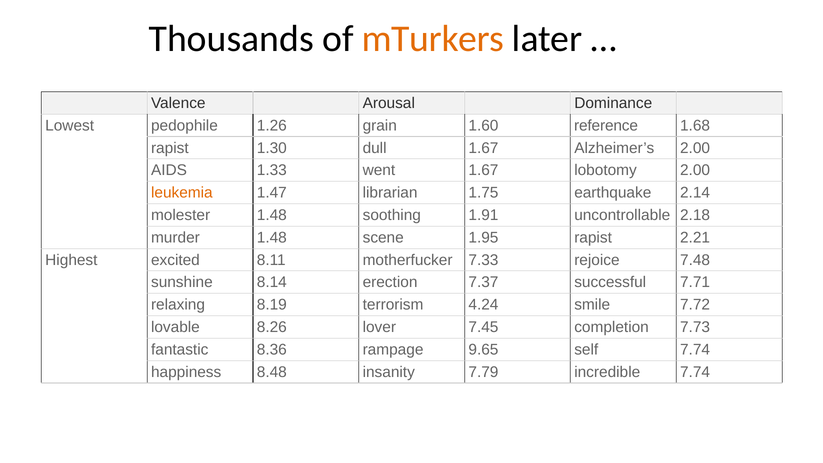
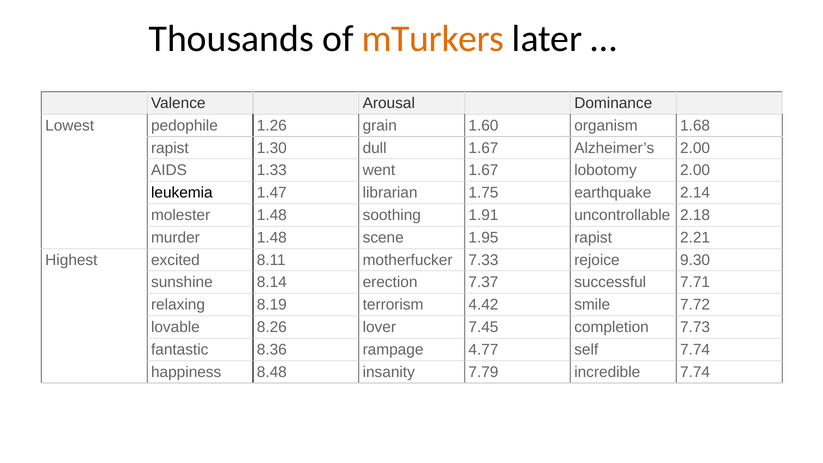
reference: reference -> organism (606, 126)
leukemia colour: orange -> black (182, 193)
7.48: 7.48 -> 9.30 (695, 260)
4.24: 4.24 -> 4.42 (483, 305)
9.65: 9.65 -> 4.77 (483, 350)
